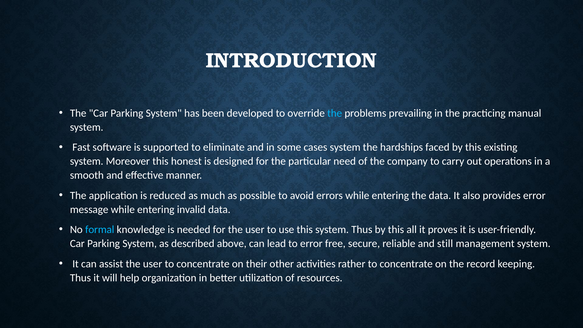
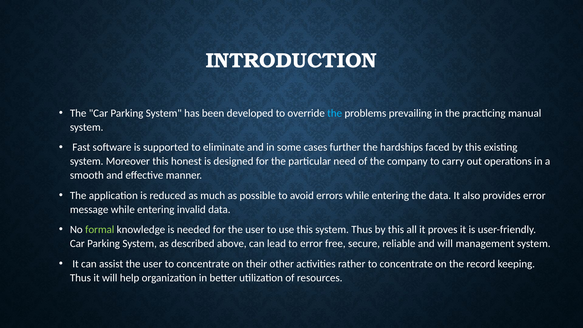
cases system: system -> further (345, 147)
formal colour: light blue -> light green (100, 230)
and still: still -> will (445, 244)
